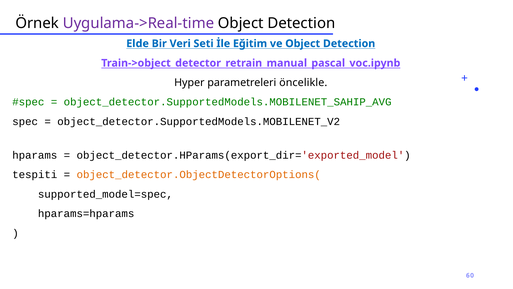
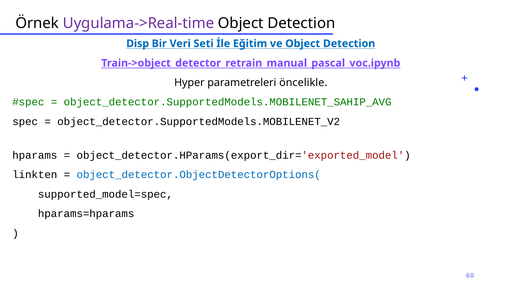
Elde: Elde -> Disp (138, 44)
tespiti: tespiti -> linkten (35, 174)
object_detector.ObjectDetectorOptions( colour: orange -> blue (199, 174)
